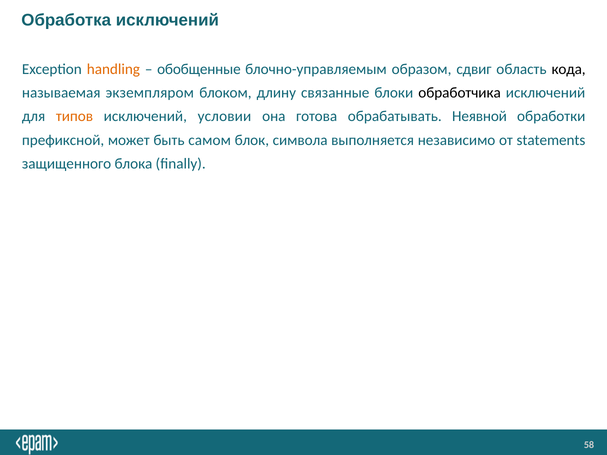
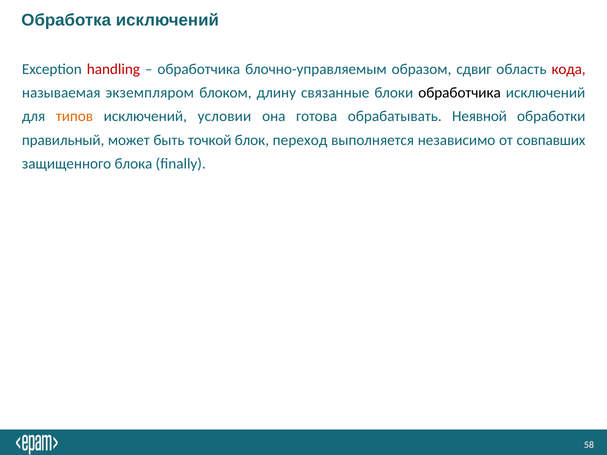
handling colour: orange -> red (113, 69)
обобщенные: обобщенные -> обработчика (199, 69)
кода colour: black -> red (569, 69)
префиксной: префиксной -> правильный (63, 140)
самом: самом -> точкой (210, 140)
символа: символа -> переход (300, 140)
statements: statements -> совпавших (551, 140)
